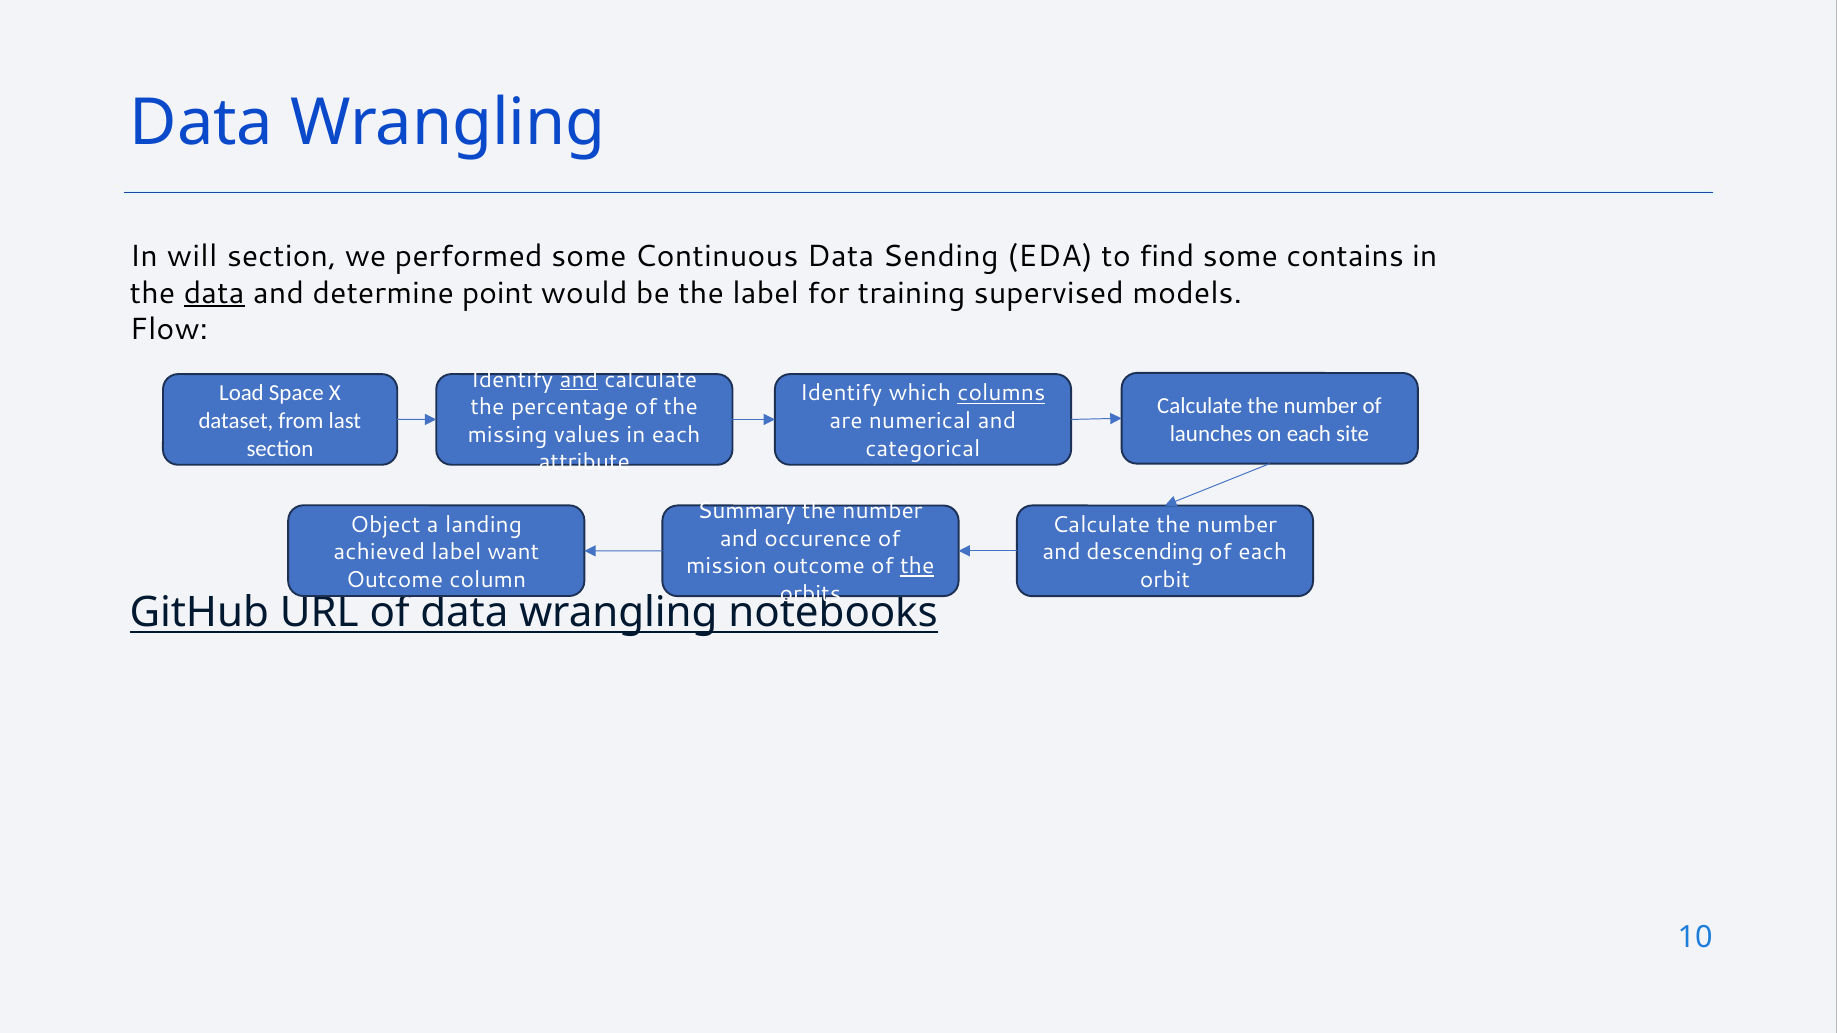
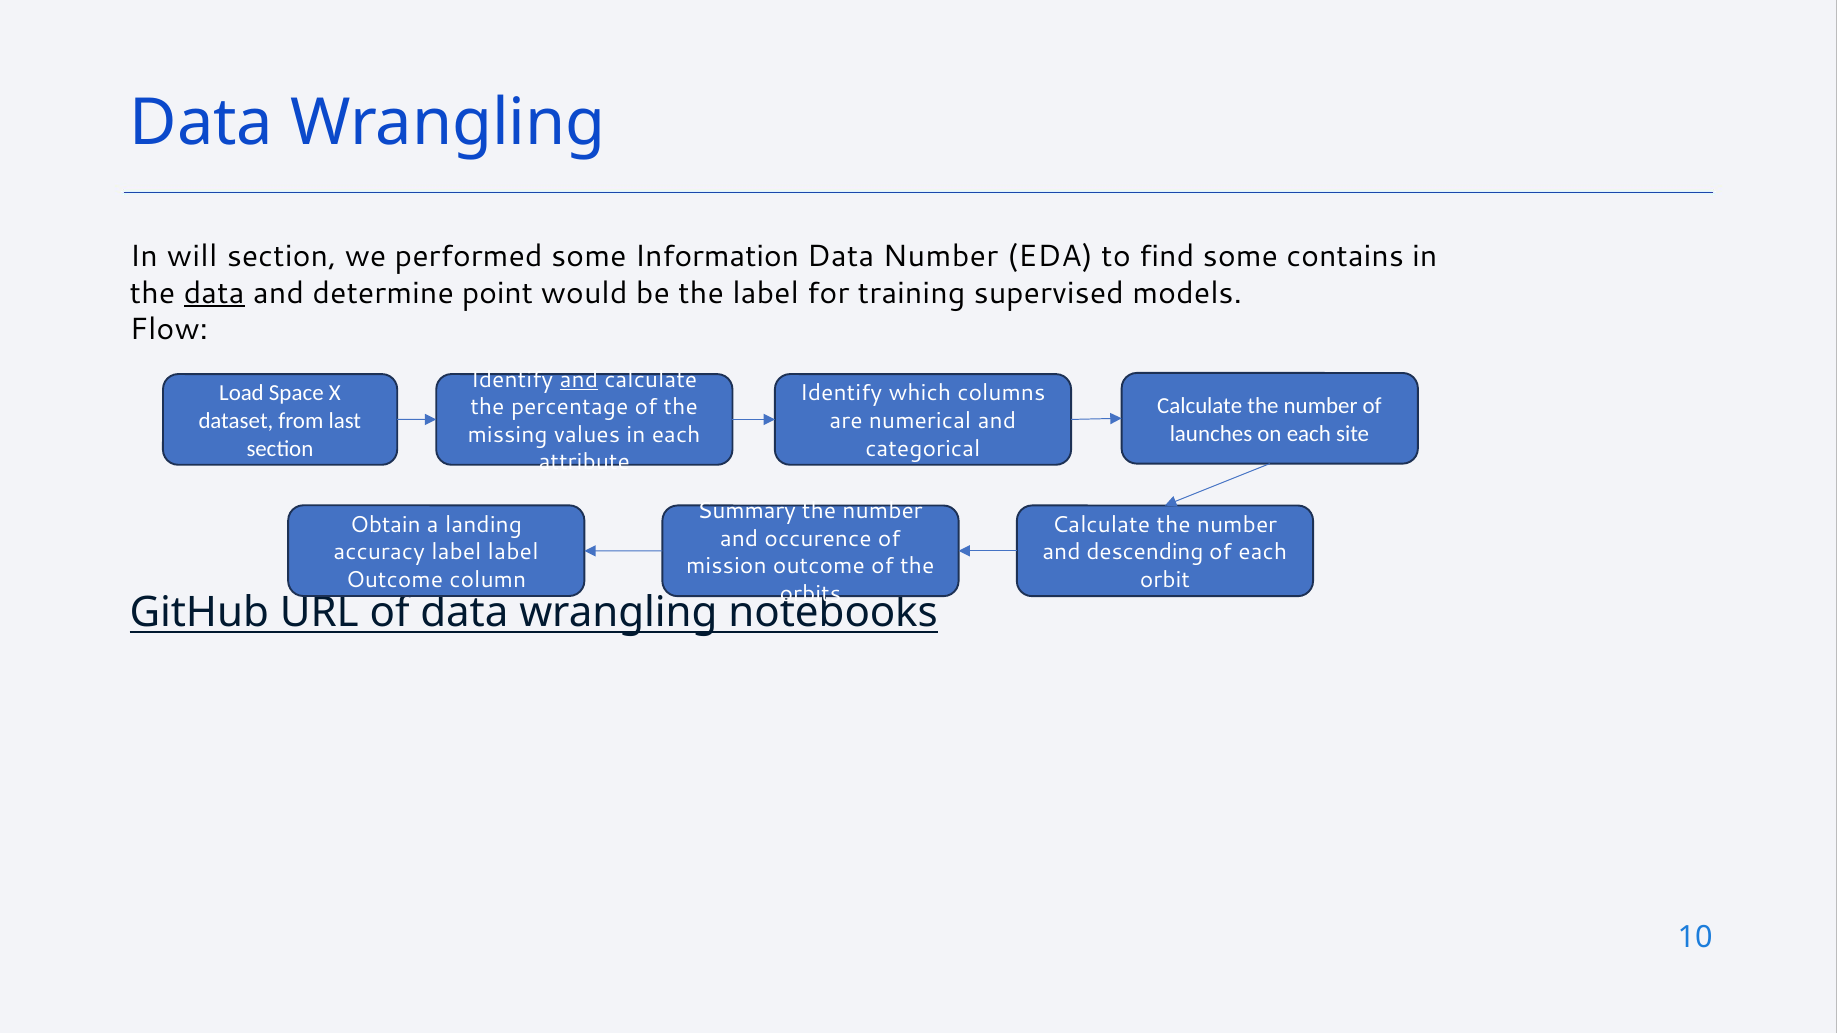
Continuous: Continuous -> Information (717, 257)
Data Sending: Sending -> Number (941, 257)
columns underline: present -> none (1001, 394)
Object: Object -> Obtain (385, 525)
achieved: achieved -> accuracy (379, 552)
label want: want -> label (513, 552)
the underline: present -> none (917, 566)
